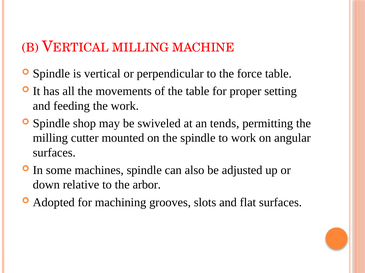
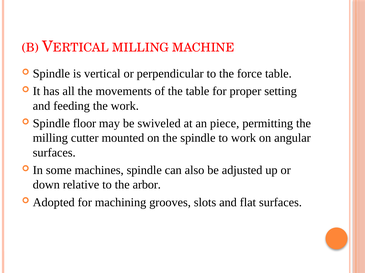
shop: shop -> floor (85, 124)
tends: tends -> piece (225, 124)
